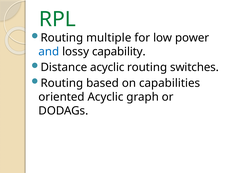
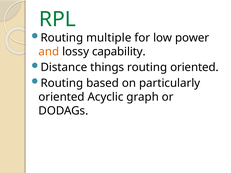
and colour: blue -> orange (49, 52)
Distance acyclic: acyclic -> things (107, 67)
routing switches: switches -> oriented (194, 67)
capabilities: capabilities -> particularly (170, 83)
